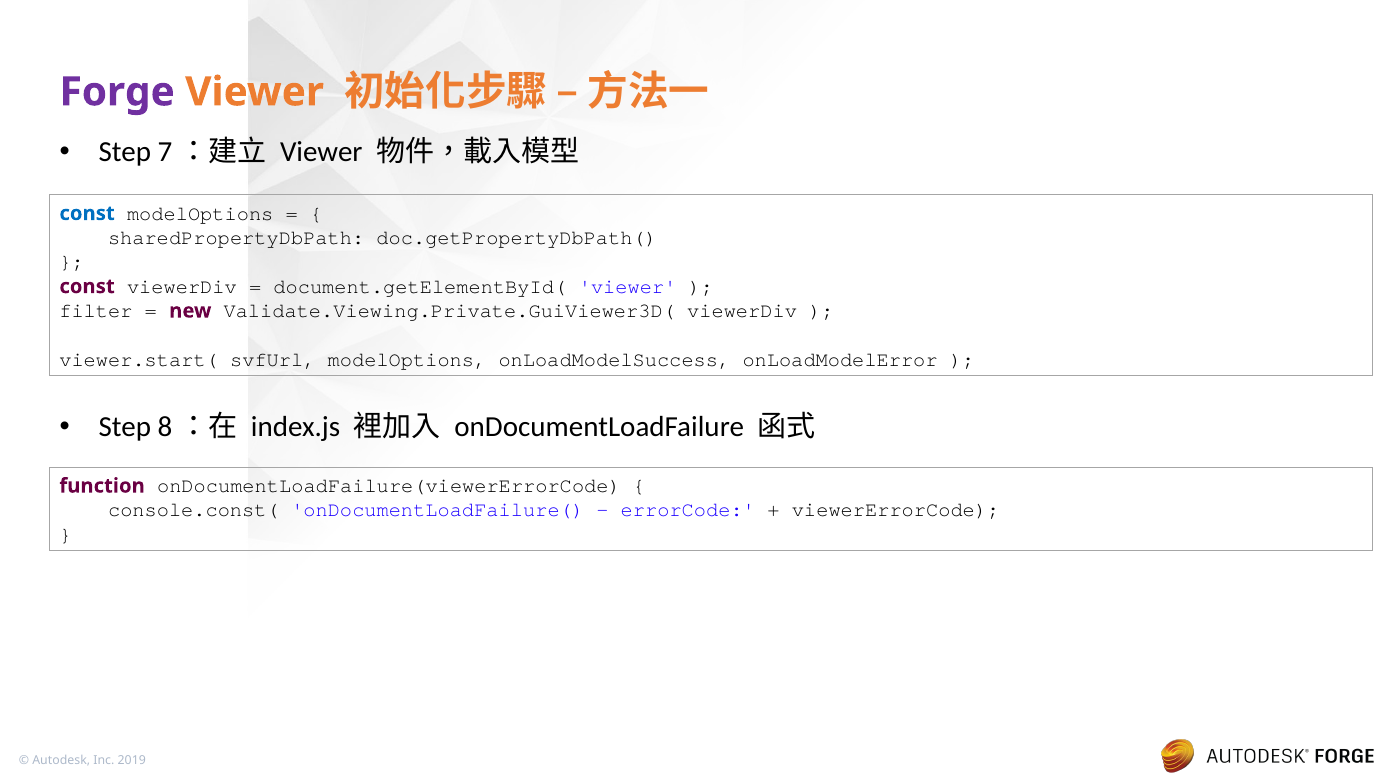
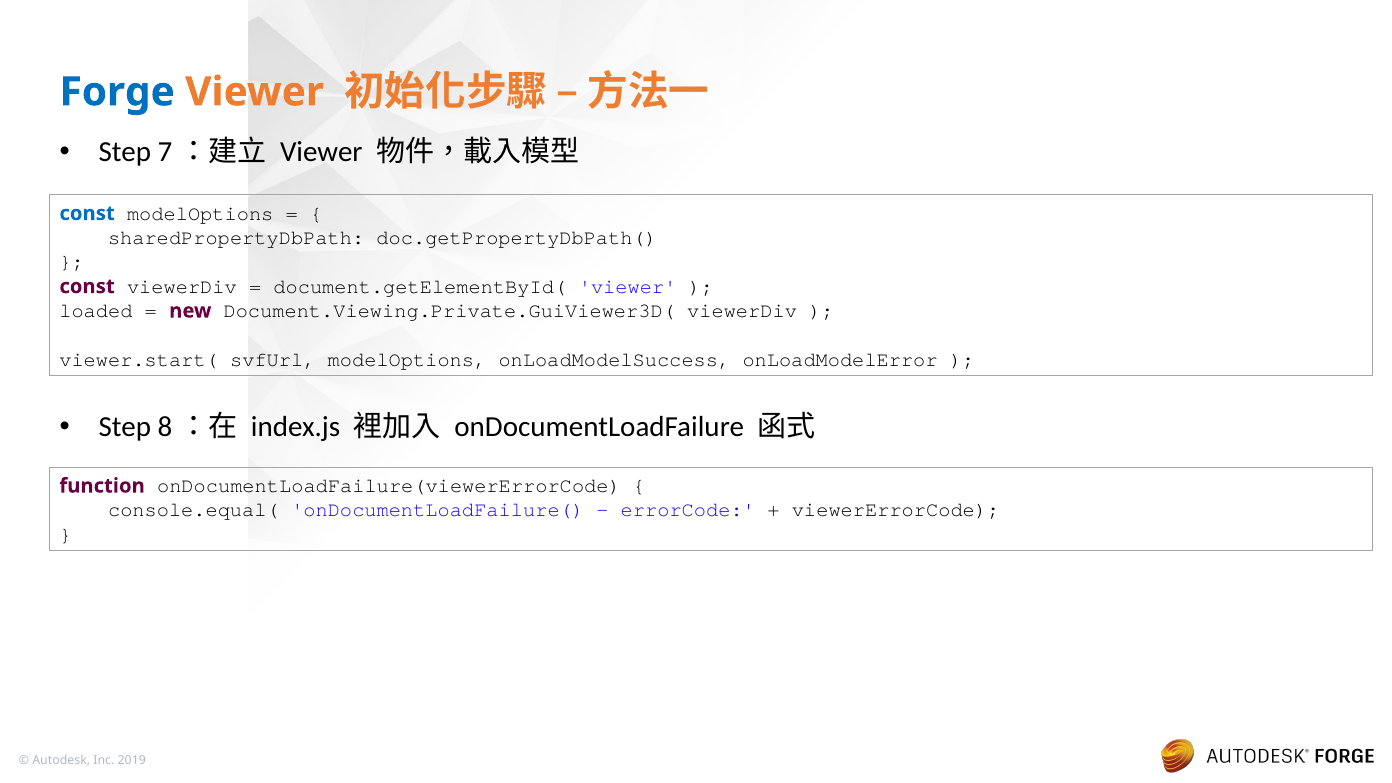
Forge colour: purple -> blue (117, 92)
filter: filter -> loaded (96, 311)
Validate.Viewing.Private.GuiViewer3D(: Validate.Viewing.Private.GuiViewer3D( -> Document.Viewing.Private.GuiViewer3D( (449, 311)
console.const(: console.const( -> console.equal( (193, 510)
